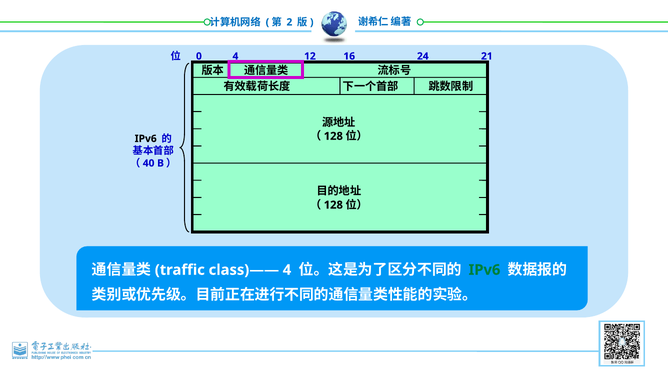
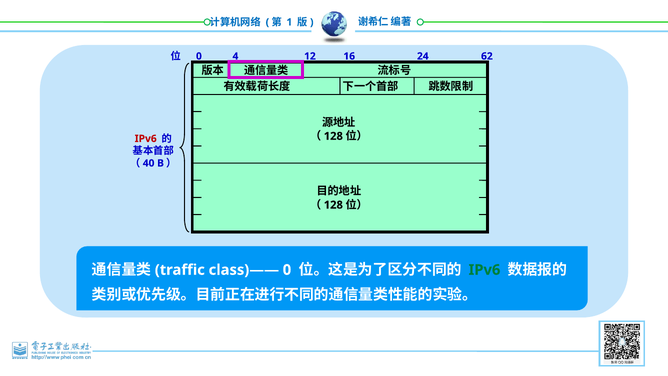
2: 2 -> 1 (289, 22)
21: 21 -> 62 (487, 56)
IPv6 colour: black -> red (146, 139)
class)—— 4: 4 -> 0 (287, 270)
